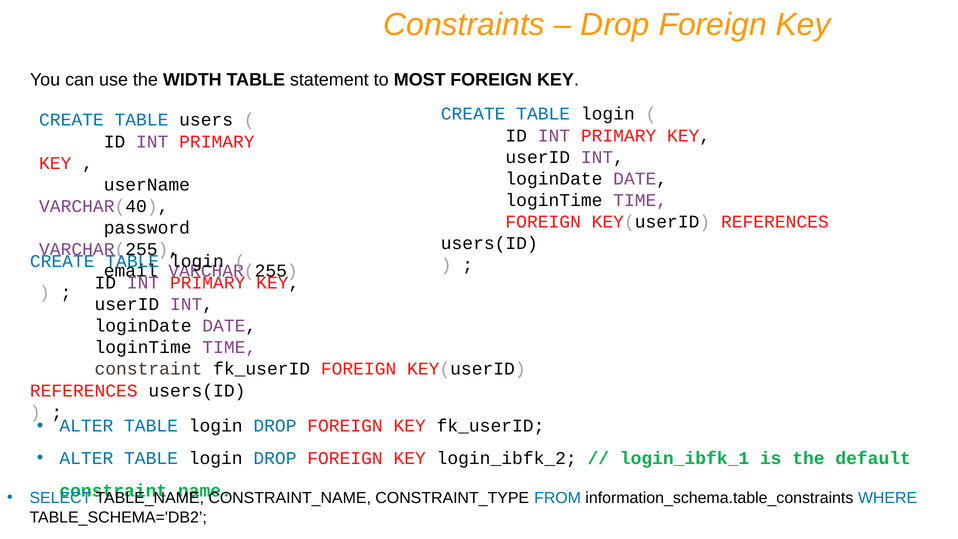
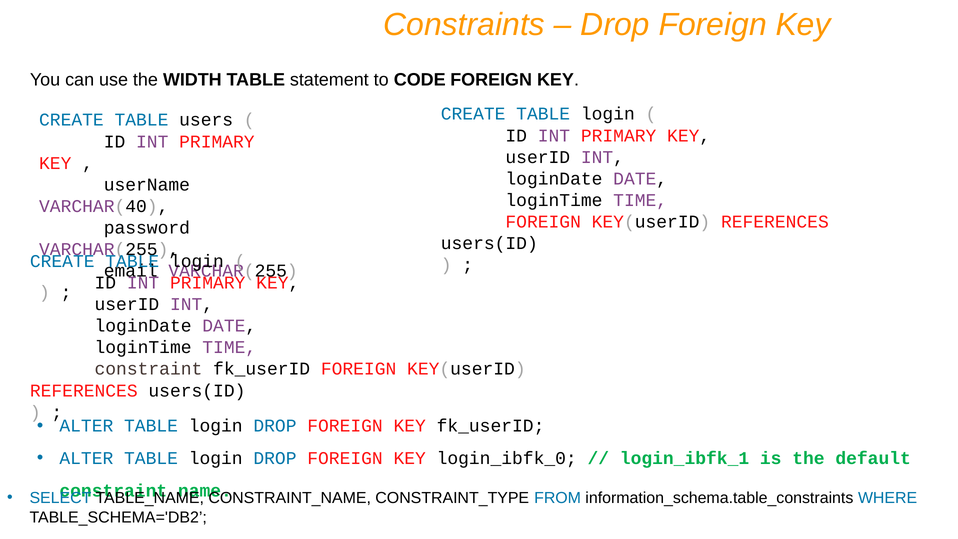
MOST: MOST -> CODE (420, 80)
login_ibfk_2: login_ibfk_2 -> login_ibfk_0 (507, 458)
